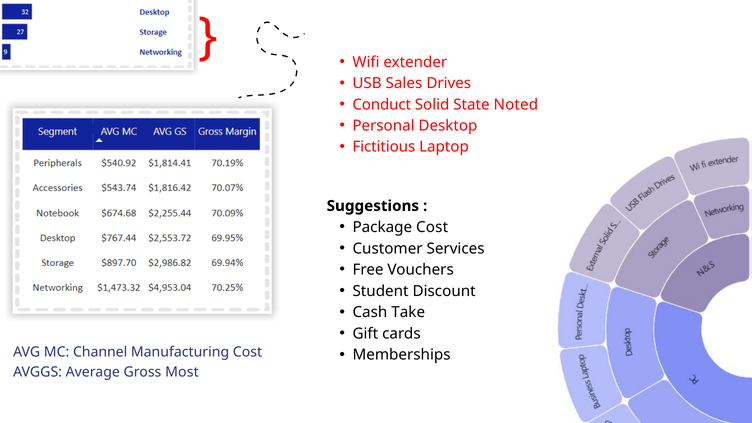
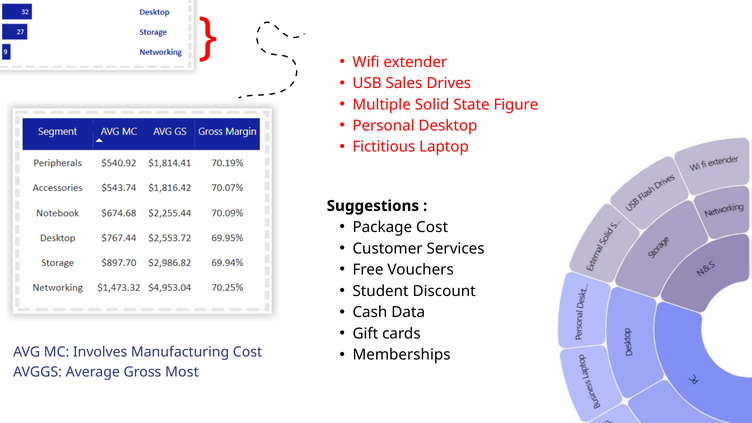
Conduct: Conduct -> Multiple (382, 105)
Noted: Noted -> Figure (516, 105)
Take: Take -> Data (408, 312)
Channel: Channel -> Involves (100, 352)
